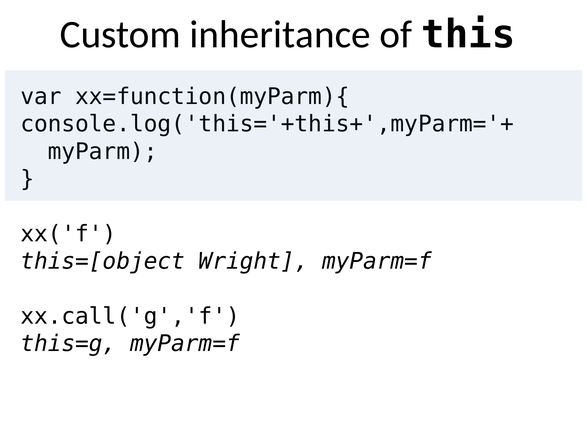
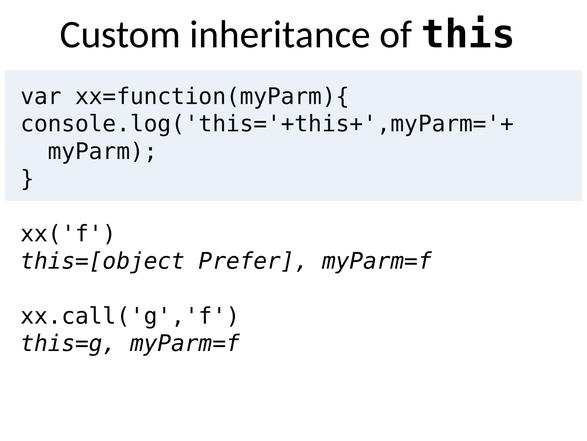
Wright: Wright -> Prefer (254, 261)
